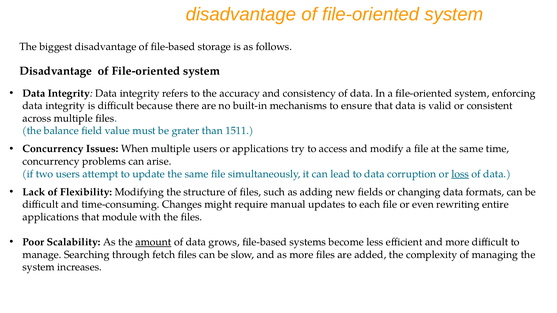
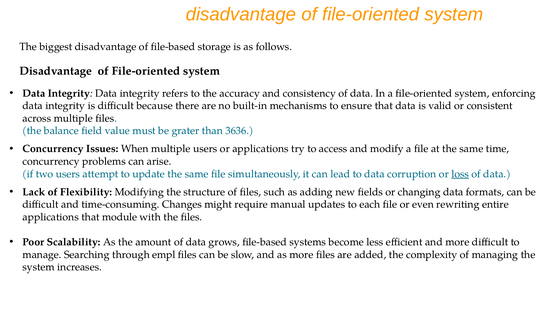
1511: 1511 -> 3636 (240, 131)
amount underline: present -> none (153, 242)
fetch: fetch -> empl (164, 255)
